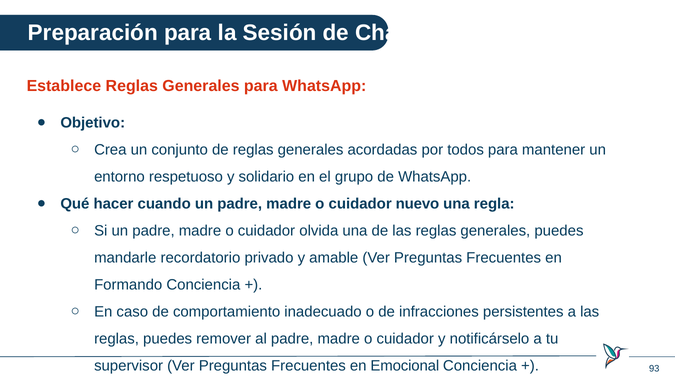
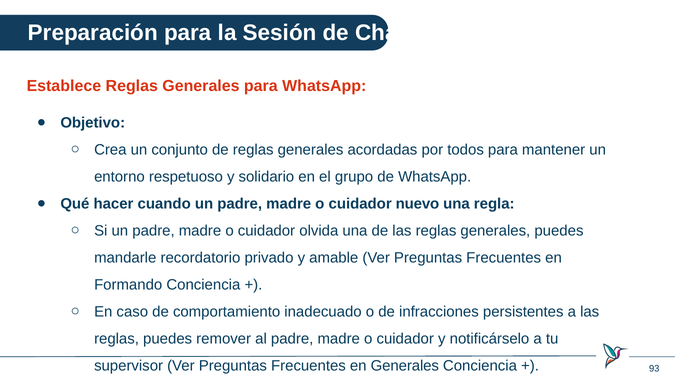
en Emocional: Emocional -> Generales (405, 365)
